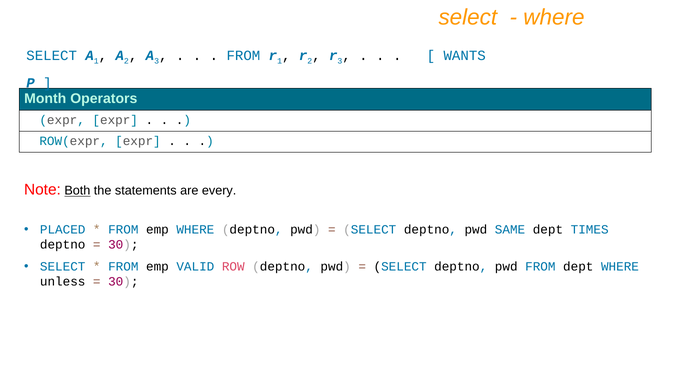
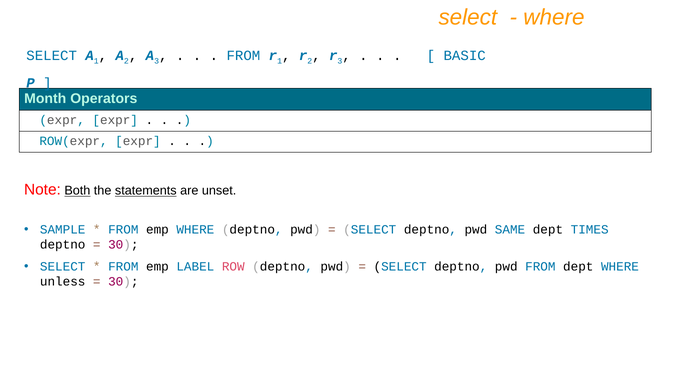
WANTS: WANTS -> BASIC (465, 56)
statements underline: none -> present (146, 191)
every: every -> unset (219, 191)
PLACED: PLACED -> SAMPLE (63, 230)
VALID: VALID -> LABEL (195, 267)
